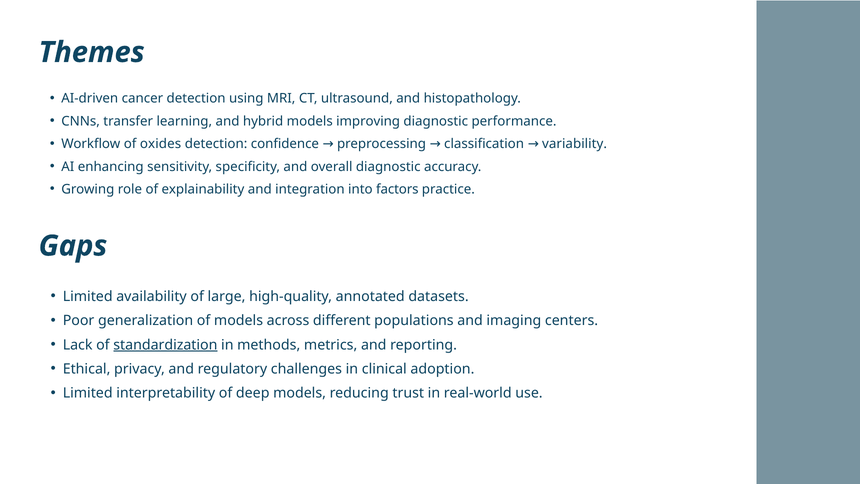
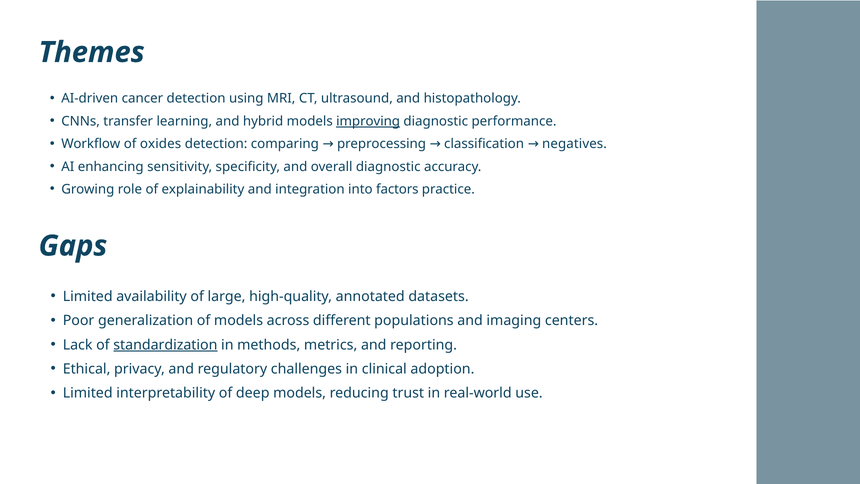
improving underline: none -> present (368, 121)
confidence: confidence -> comparing (285, 144)
variability: variability -> negatives (575, 144)
